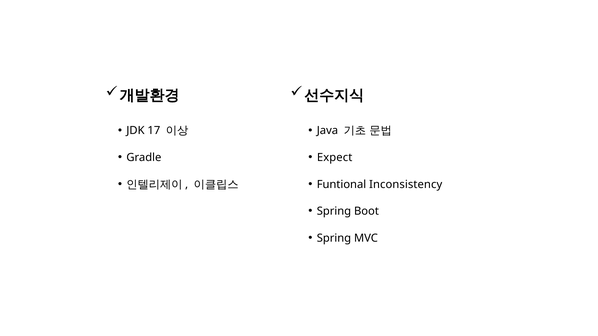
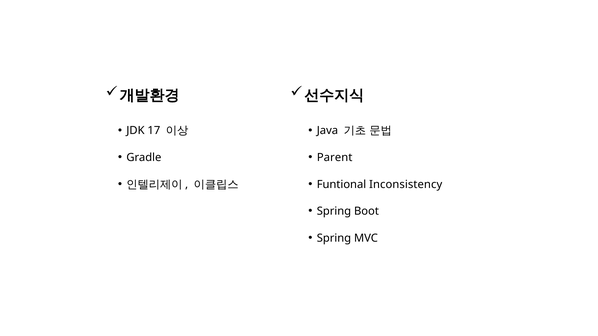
Expect: Expect -> Parent (335, 158)
